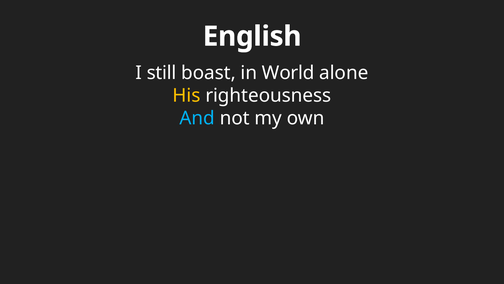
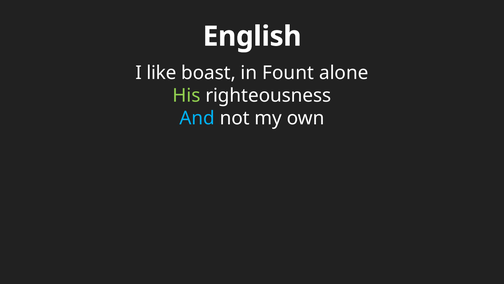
still: still -> like (162, 73)
World: World -> Fount (288, 73)
His colour: yellow -> light green (186, 95)
